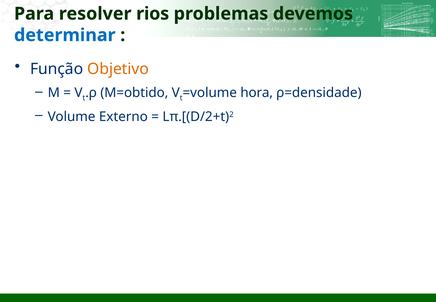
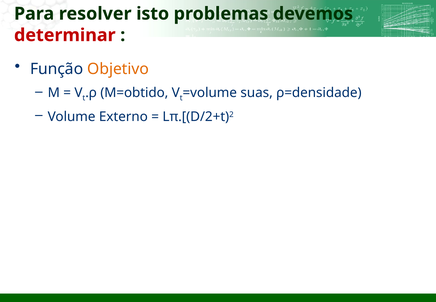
rios: rios -> isto (153, 14)
determinar colour: blue -> red (65, 35)
hora: hora -> suas (257, 93)
